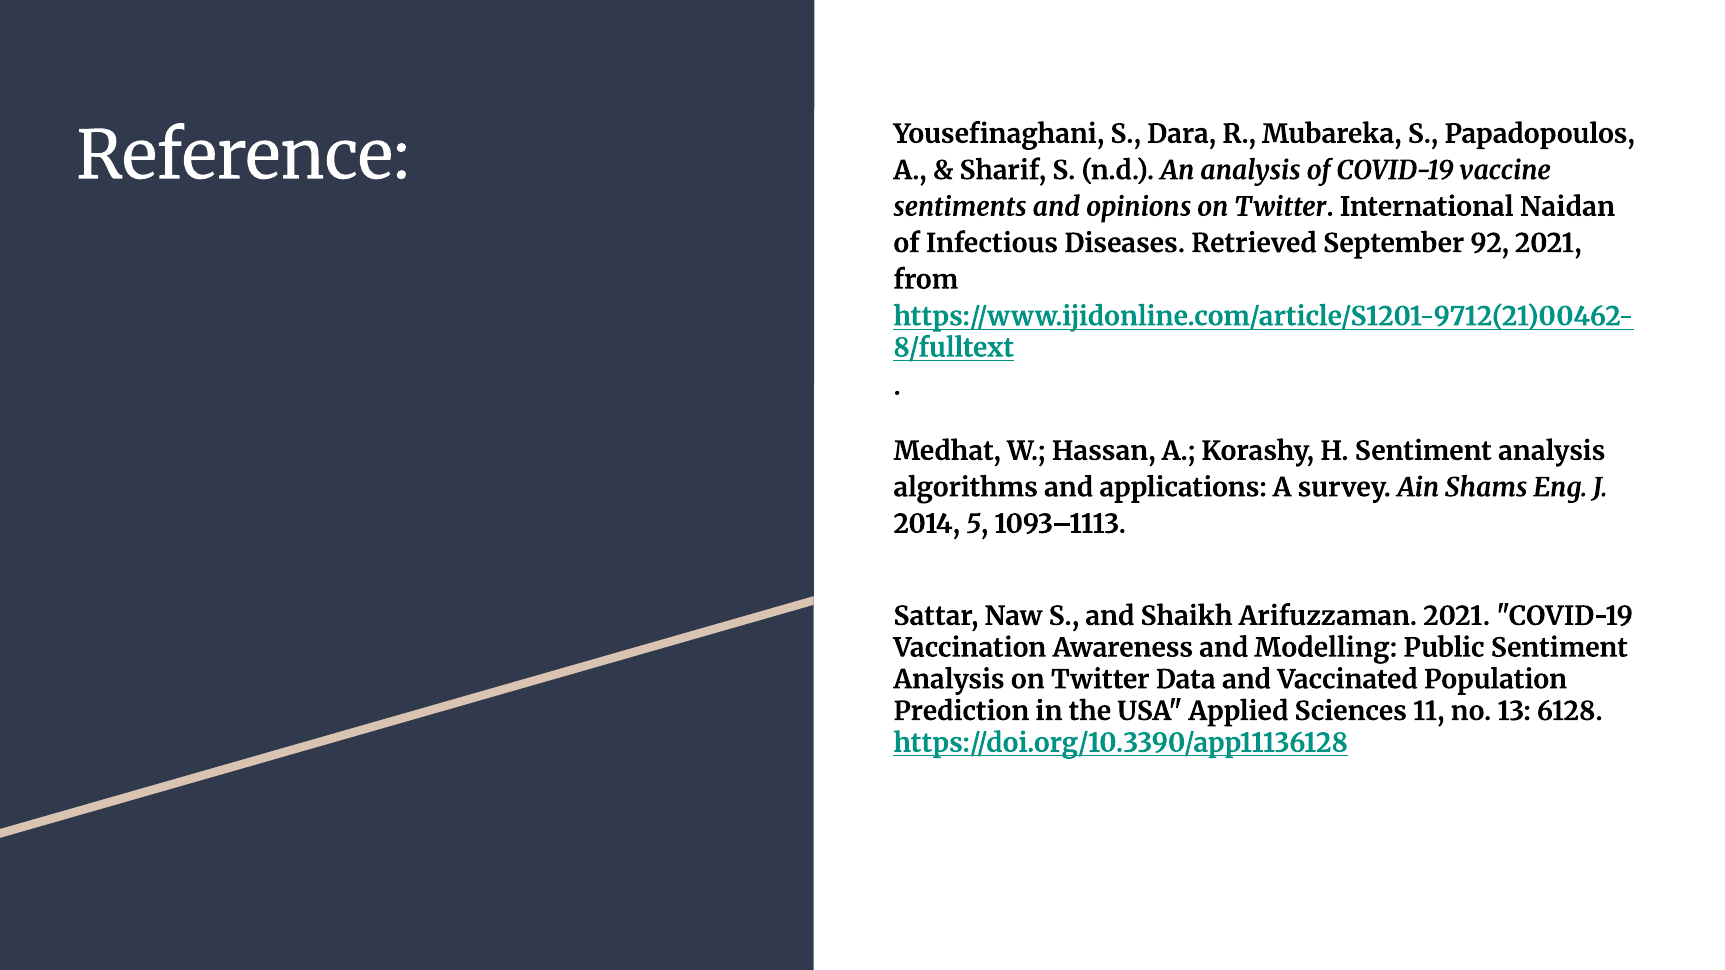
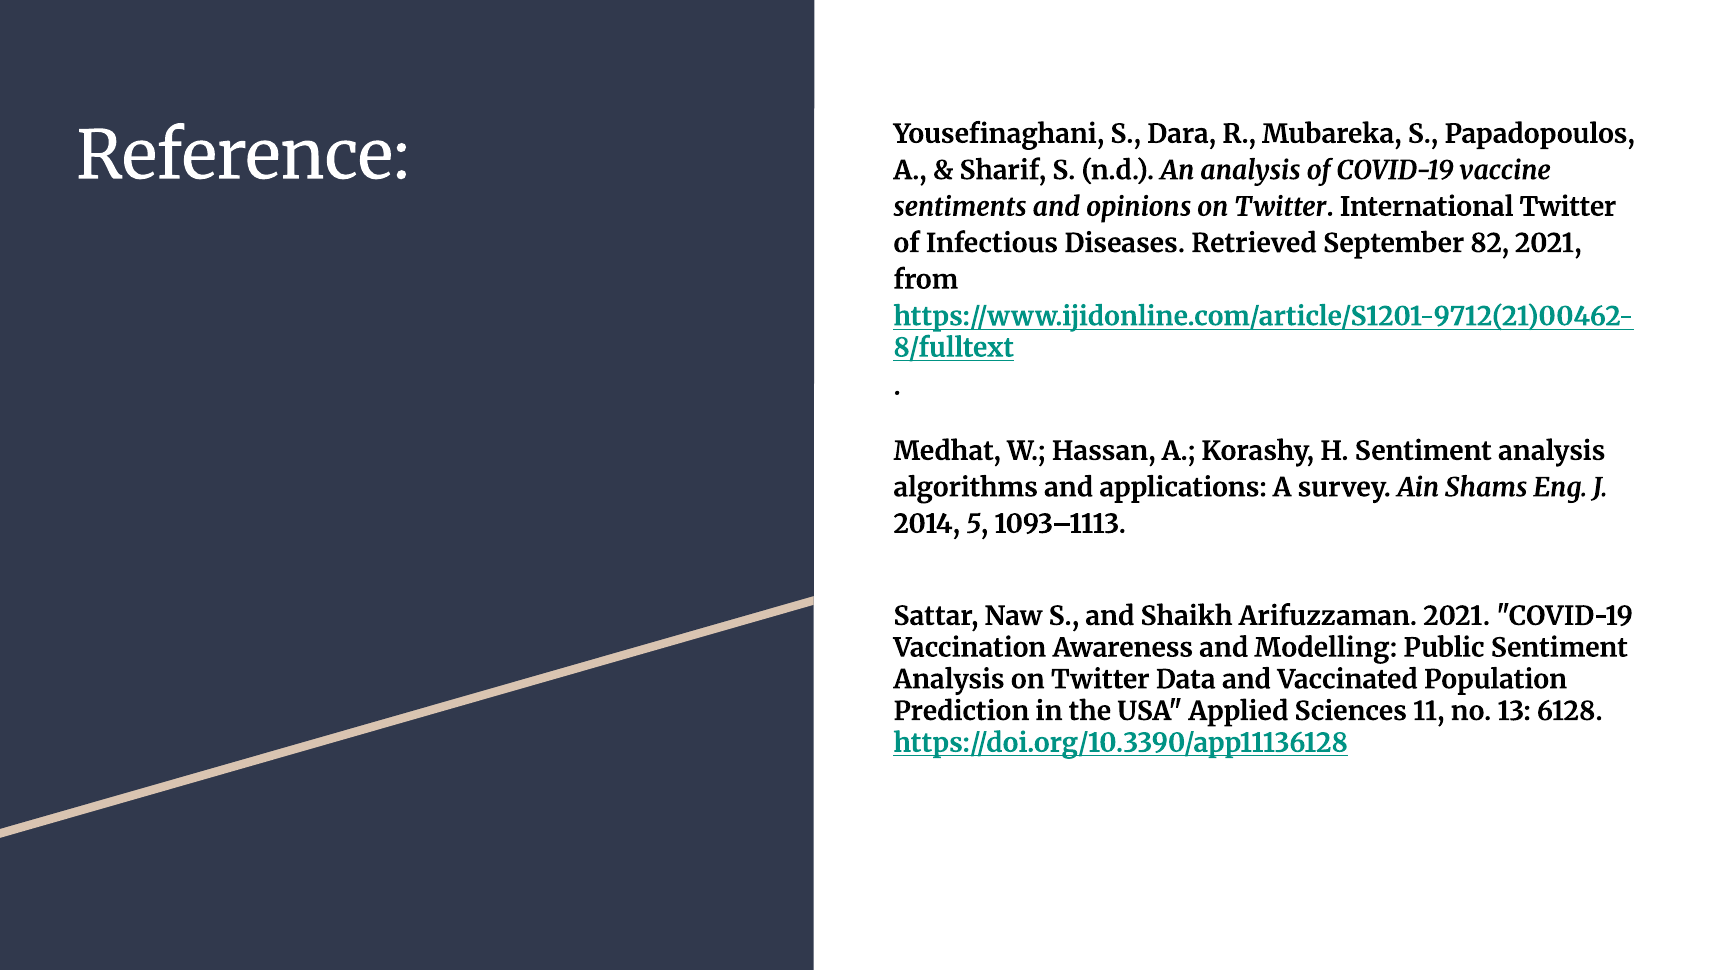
International Naidan: Naidan -> Twitter (1568, 207)
92: 92 -> 82 (1490, 244)
